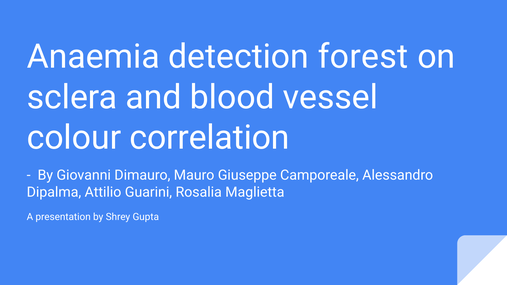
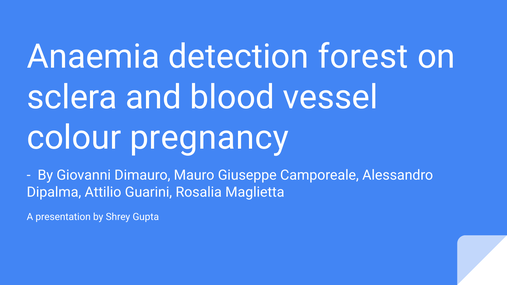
correlation: correlation -> pregnancy (209, 138)
